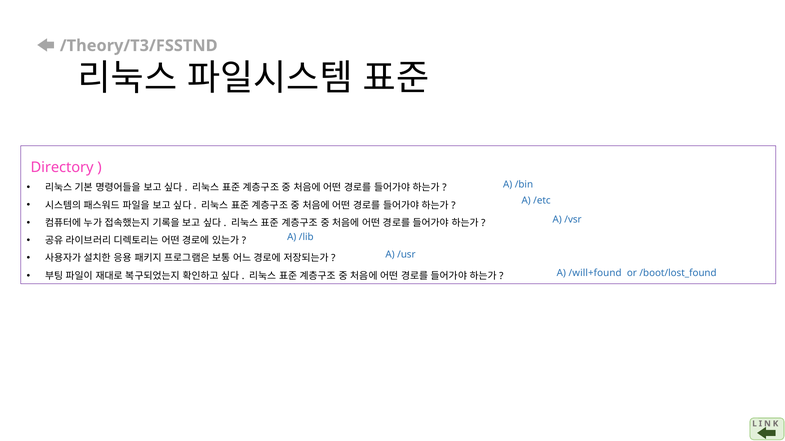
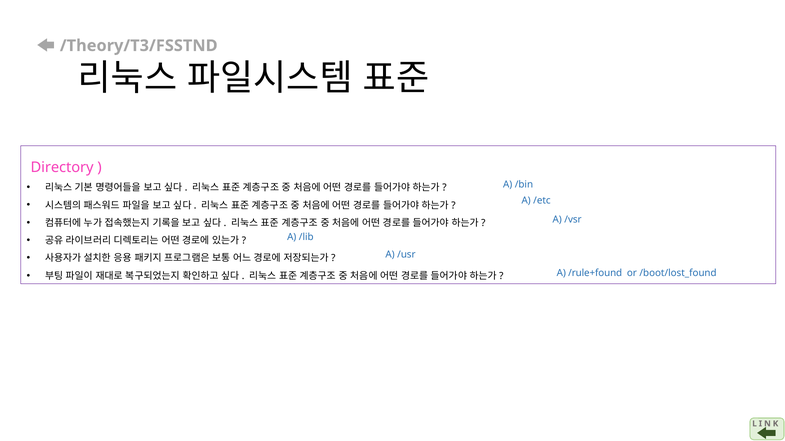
/will+found: /will+found -> /rule+found (595, 273)
